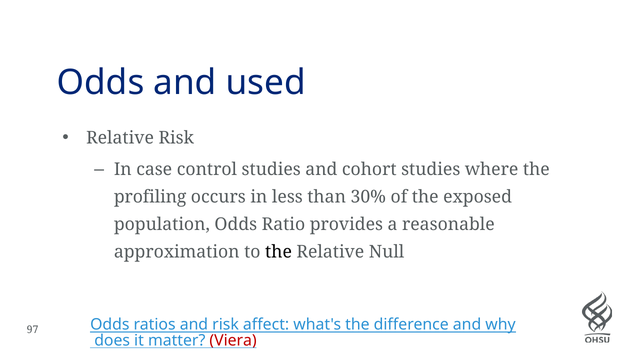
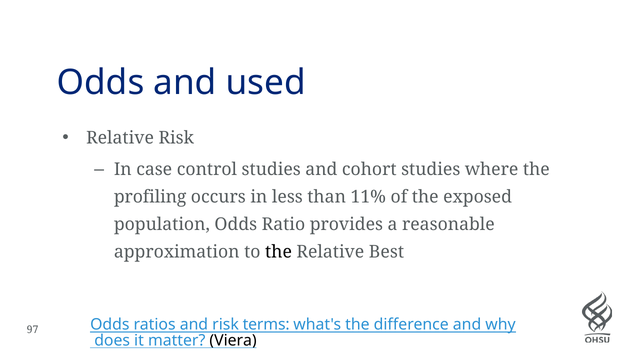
30%: 30% -> 11% (368, 197)
Null: Null -> Best (387, 252)
affect: affect -> terms (266, 325)
Viera colour: red -> black (233, 341)
